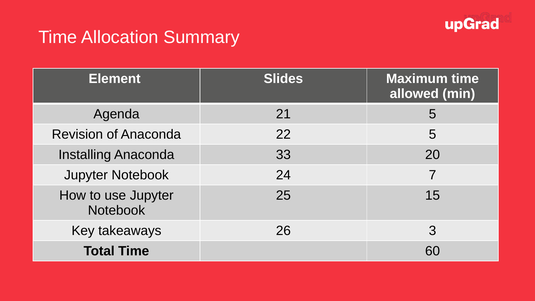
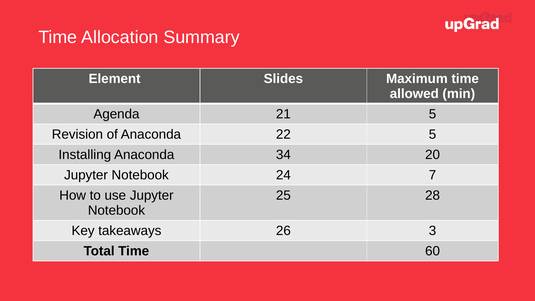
33: 33 -> 34 (283, 155)
15: 15 -> 28 (433, 195)
